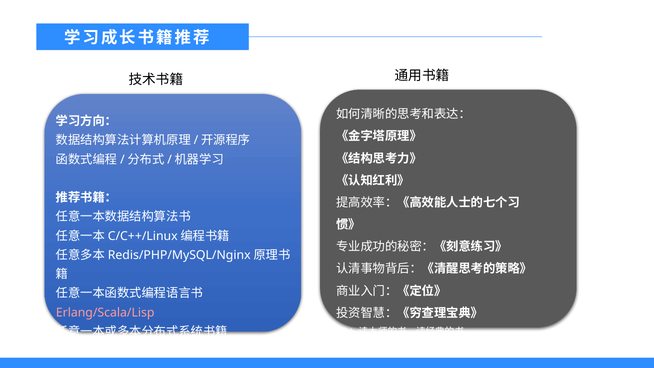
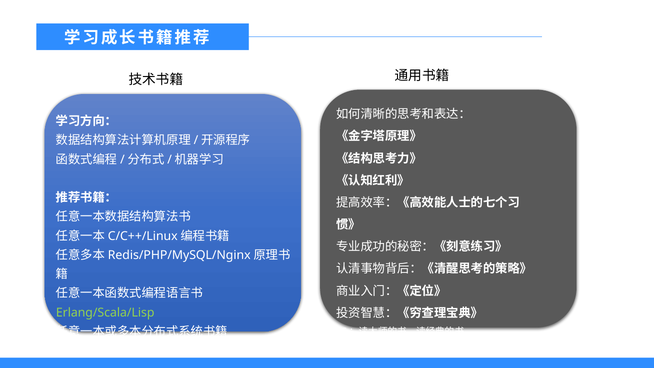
Erlang/Scala/Lisp colour: pink -> light green (105, 312)
